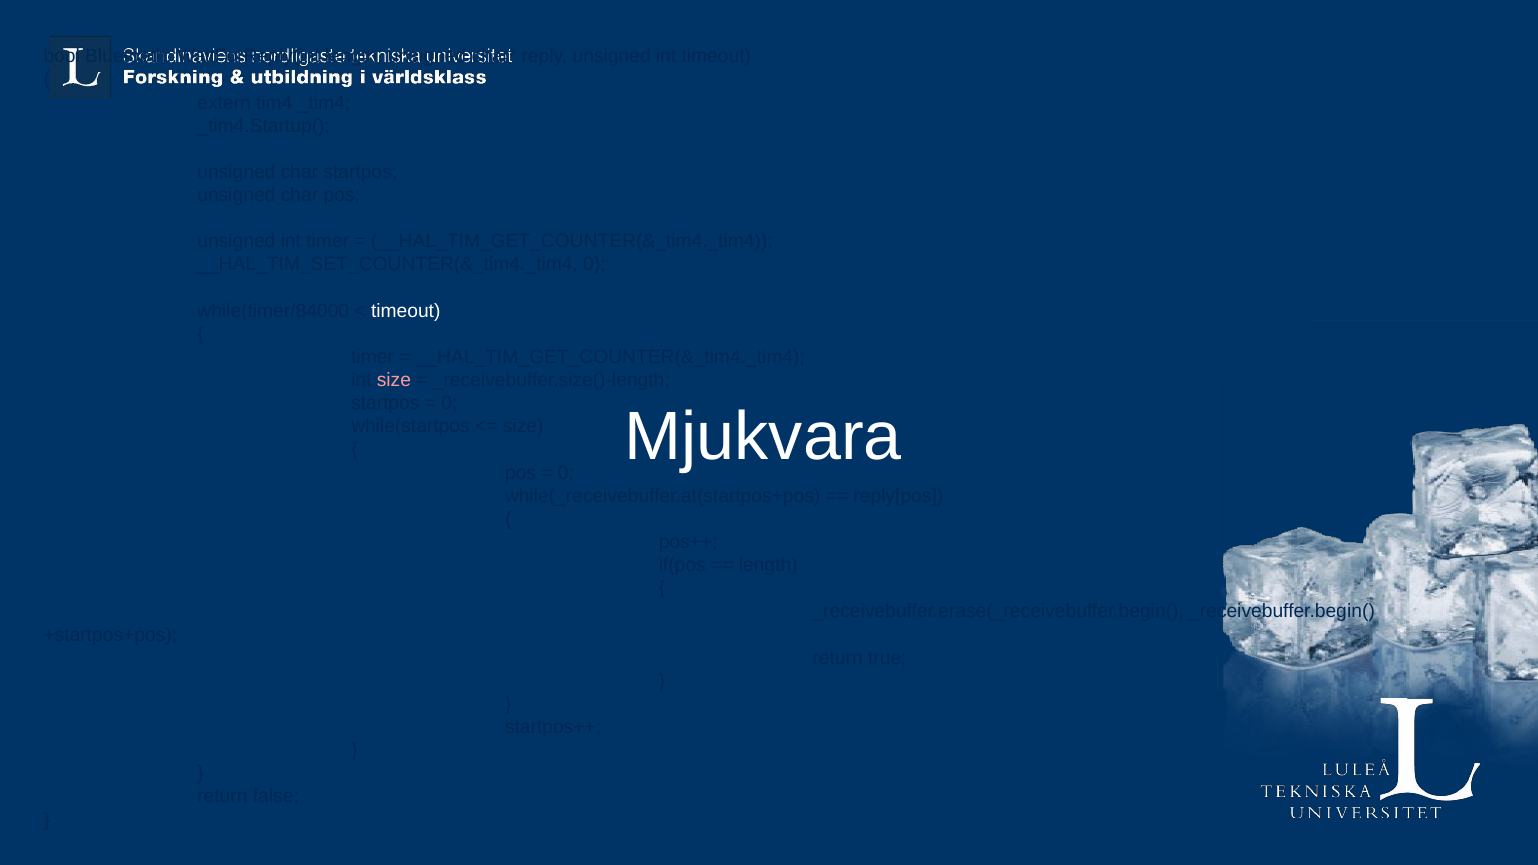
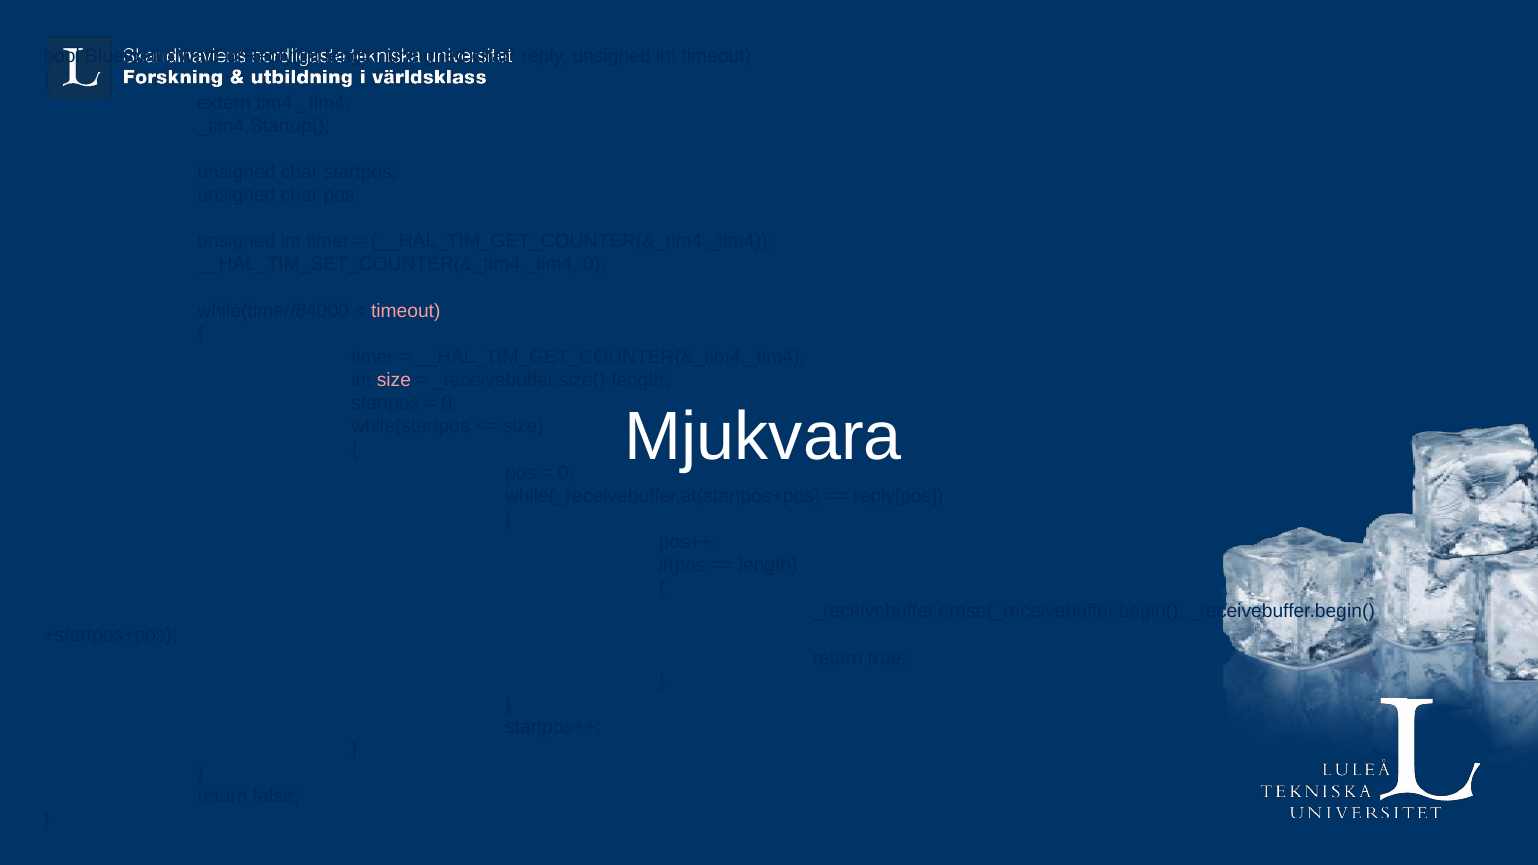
timeout colour: white -> pink (406, 311)
